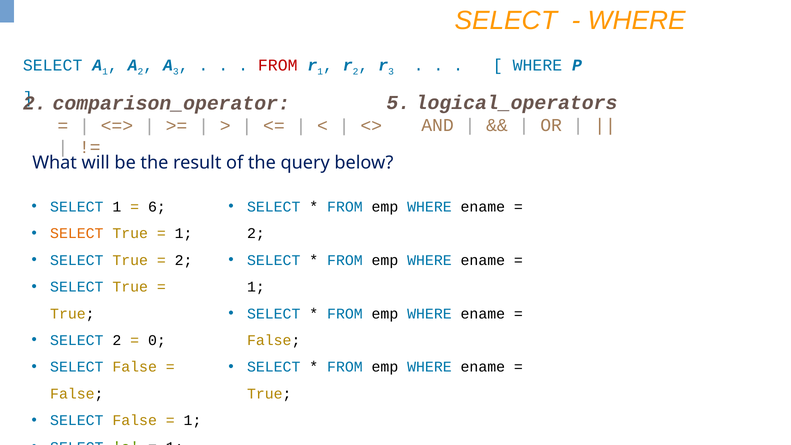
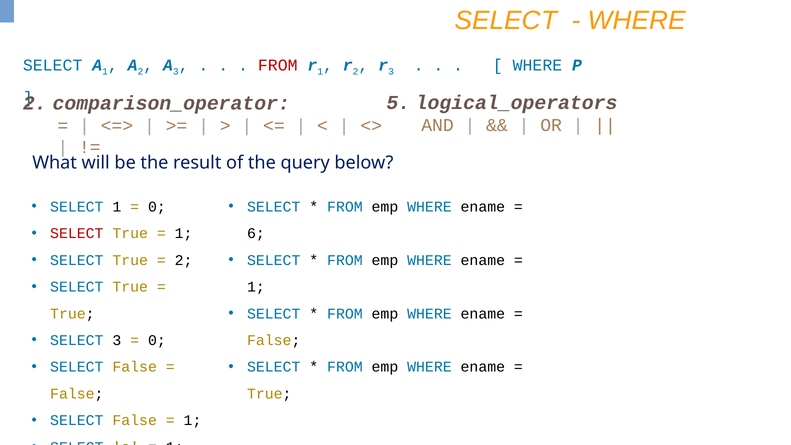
6: 6 -> 0 (157, 207)
SELECT colour: orange -> red (77, 234)
2: 2 -> 6 (256, 234)
SELECT 2: 2 -> 3 (117, 340)
